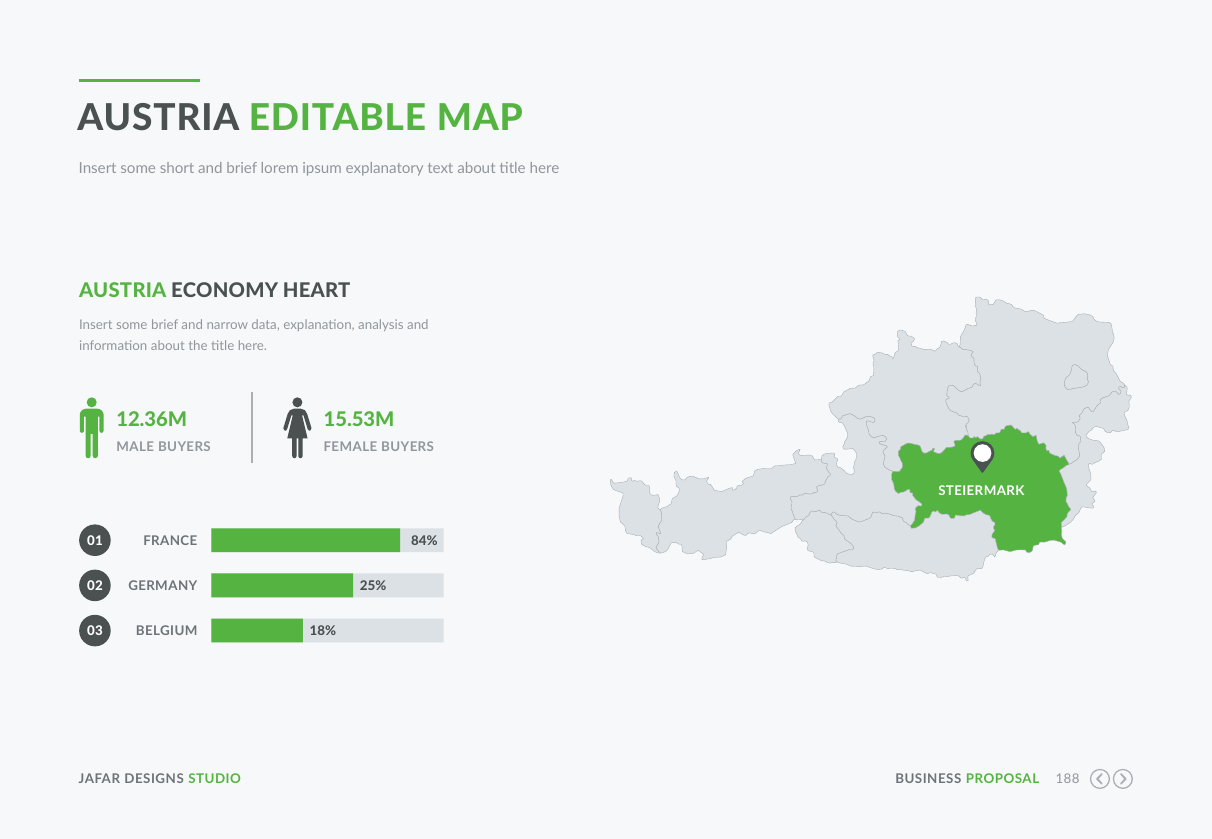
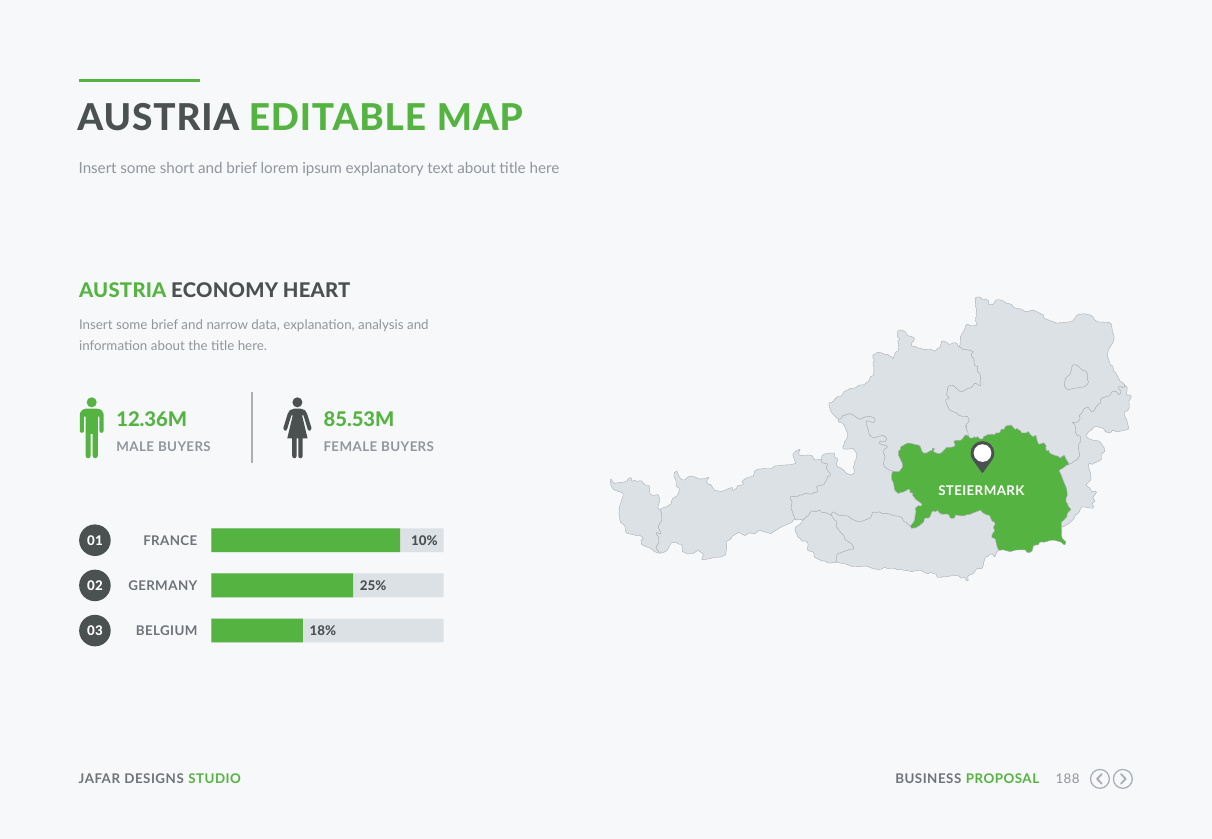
15.53M: 15.53M -> 85.53M (359, 420)
84%: 84% -> 10% (424, 541)
